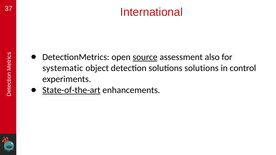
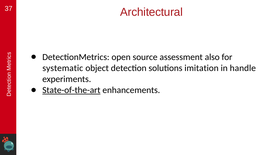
International: International -> Architectural (151, 12)
source underline: present -> none (145, 57)
solutions solutions: solutions -> imitation (202, 68)
control: control -> handle (243, 68)
